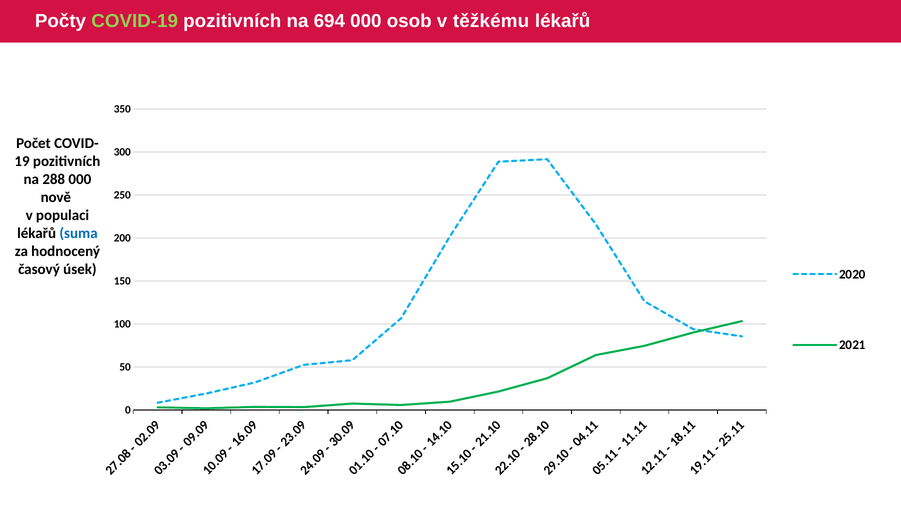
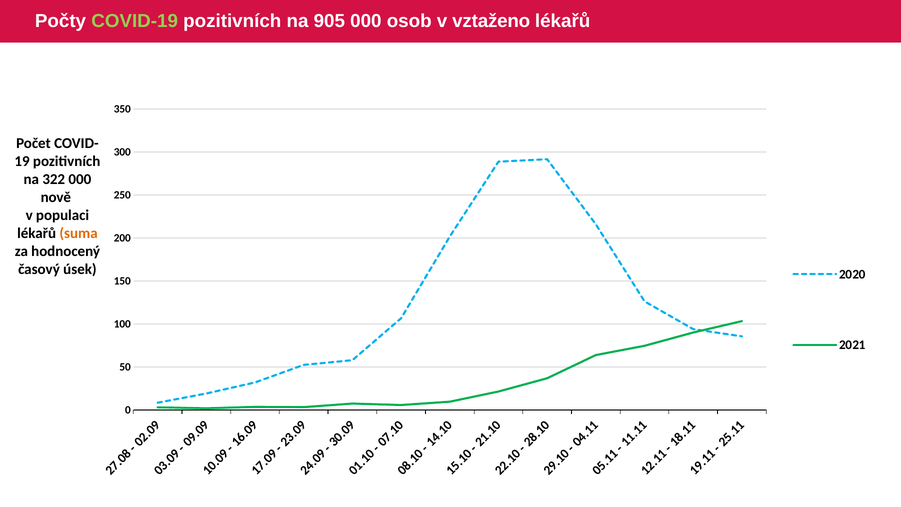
694: 694 -> 905 (329, 21)
těžkému: těžkému -> vztaženo (491, 21)
288: 288 -> 322 (54, 179)
suma colour: blue -> orange (79, 233)
